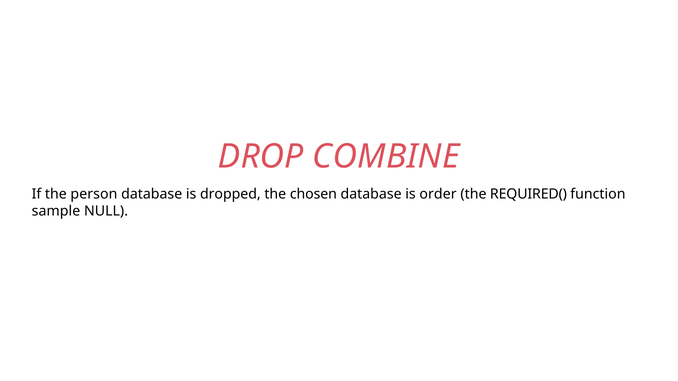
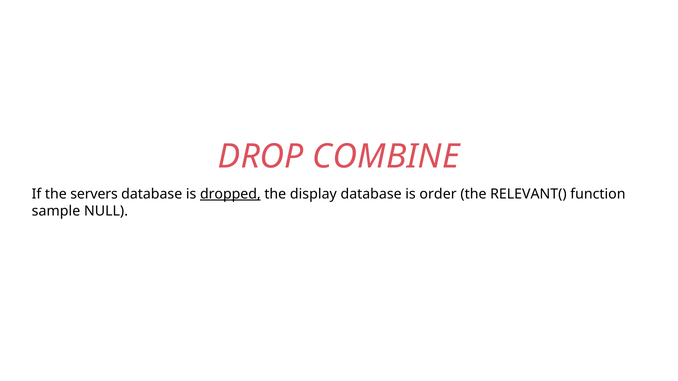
person: person -> servers (94, 194)
dropped underline: none -> present (230, 194)
chosen: chosen -> display (313, 194)
REQUIRED(: REQUIRED( -> RELEVANT( (528, 194)
